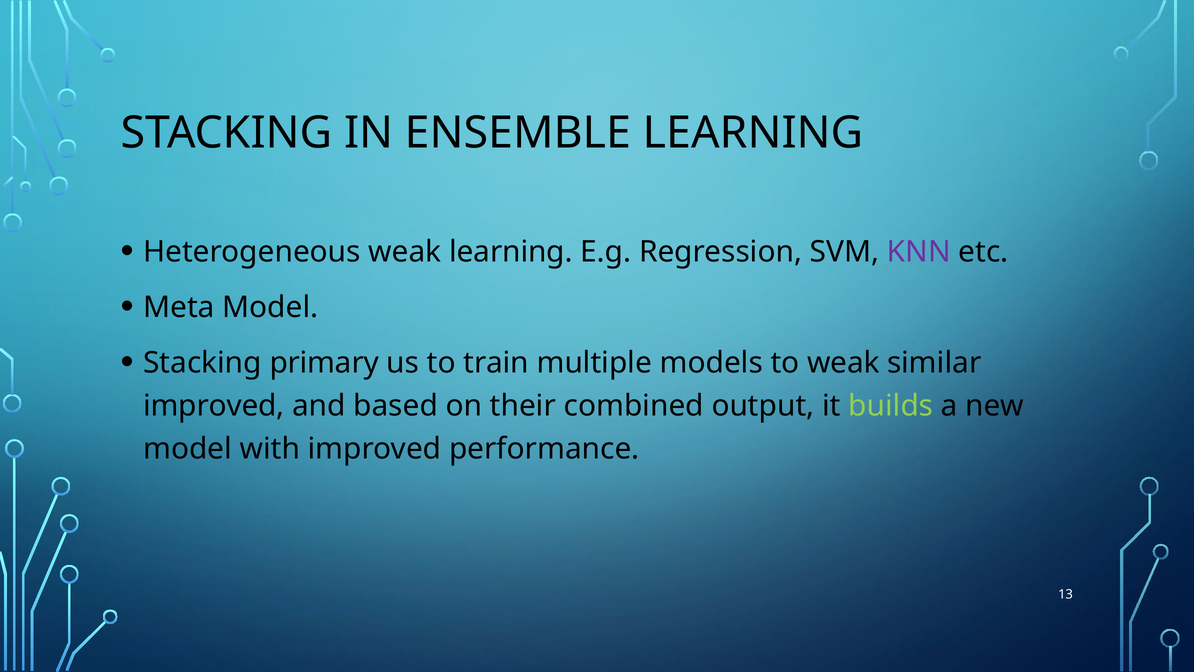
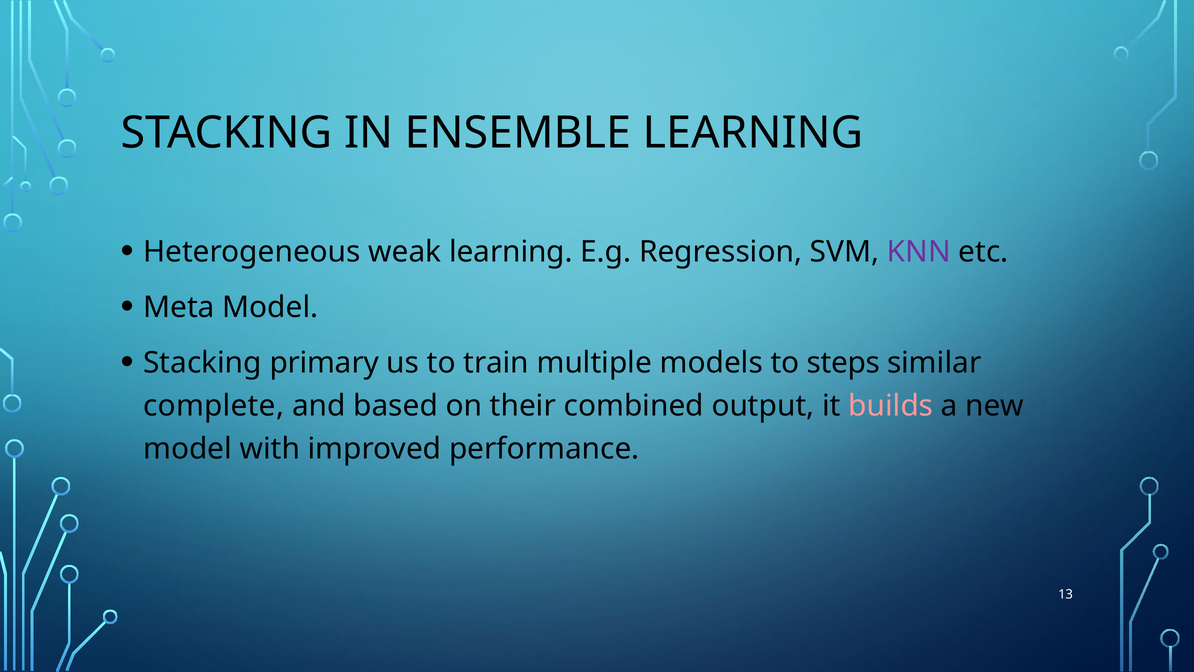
to weak: weak -> steps (843, 363)
improved: improved -> complete (214, 406)
builds colour: light green -> pink (891, 406)
